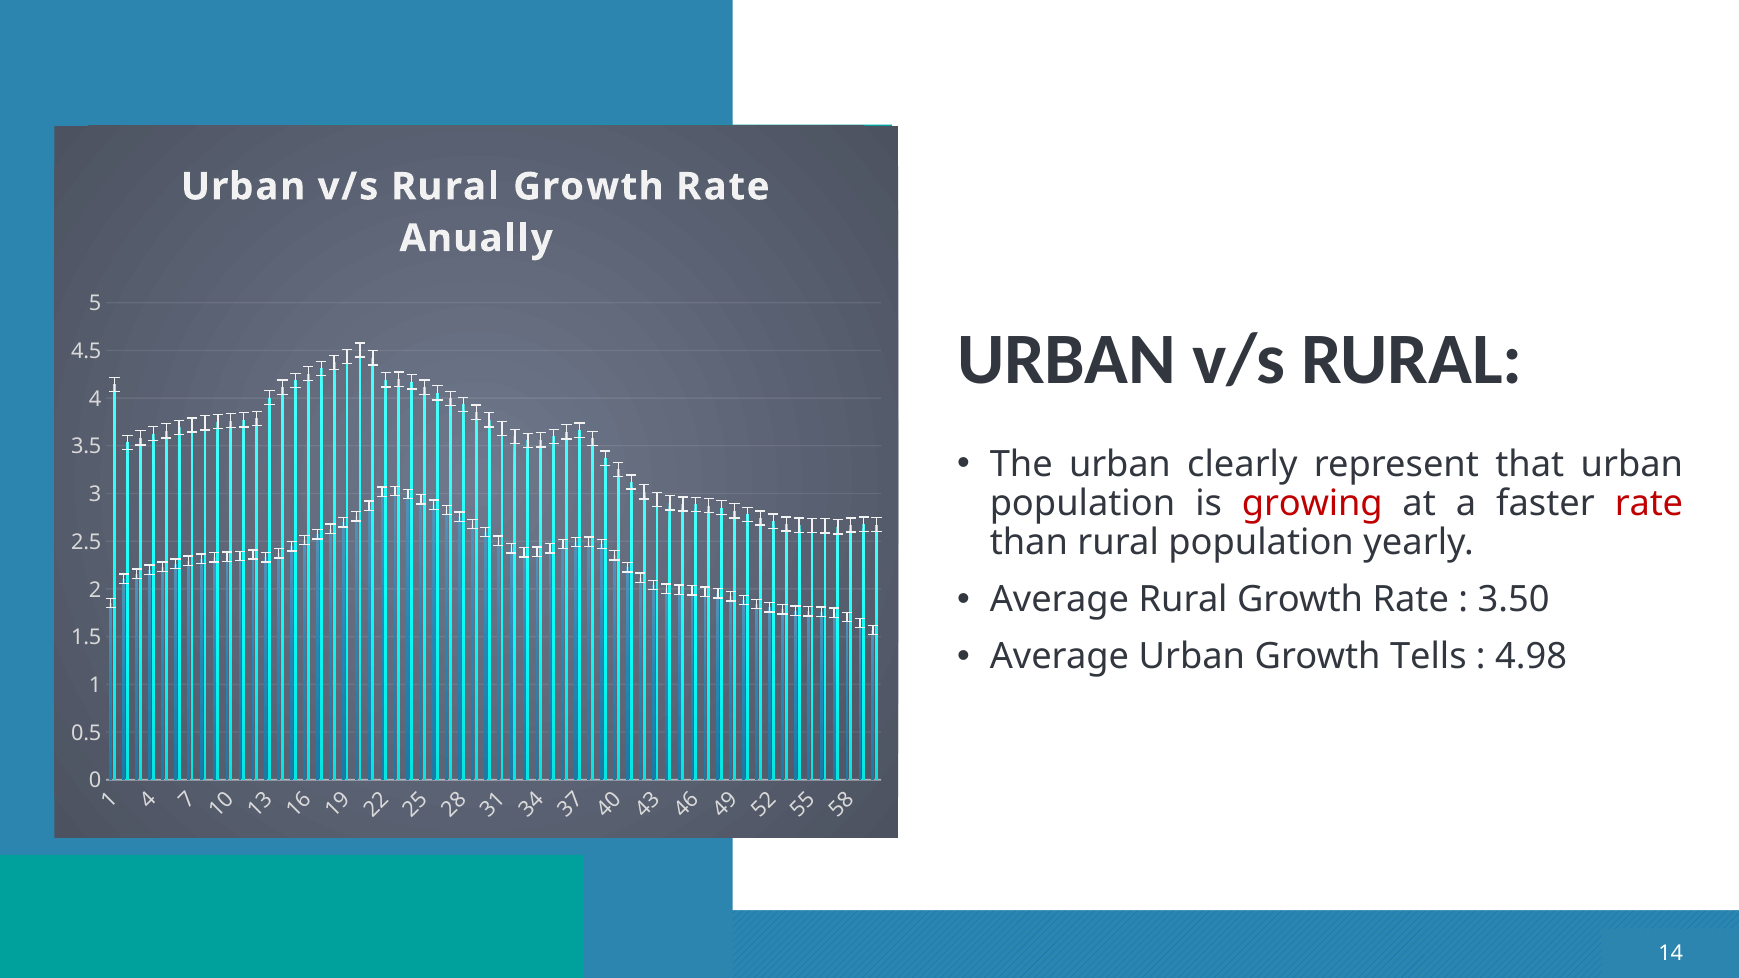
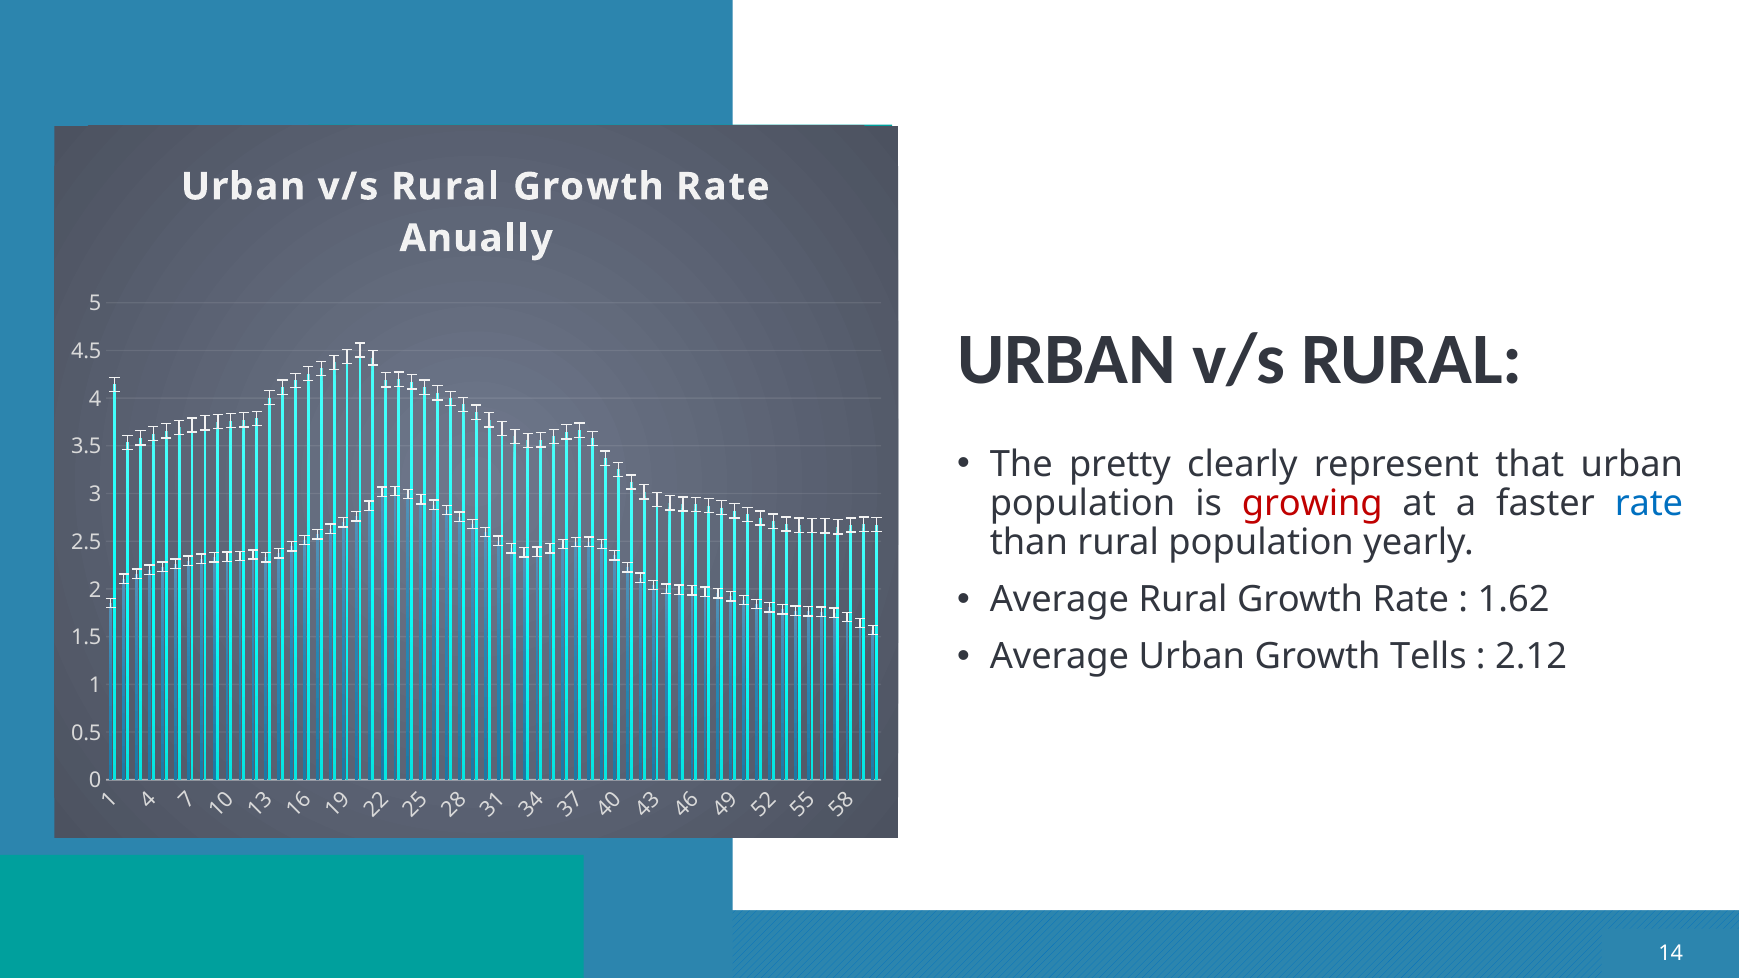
urban: urban -> pretty (1120, 464)
rate colour: red -> blue (1649, 503)
3.50: 3.50 -> 1.62 (1514, 600)
4.98: 4.98 -> 2.12 (1531, 657)
